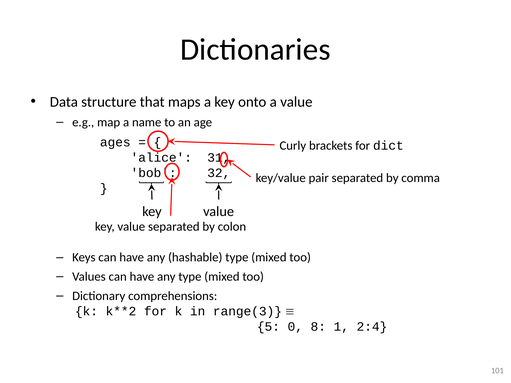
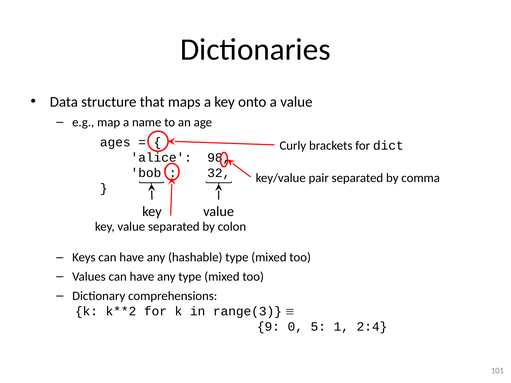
31: 31 -> 98 (219, 158)
5: 5 -> 9 (268, 327)
8: 8 -> 5 (318, 327)
